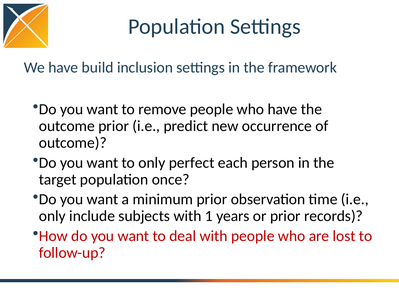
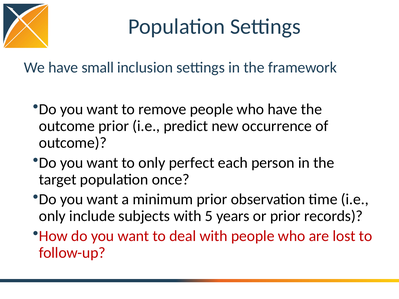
build: build -> small (98, 68)
1: 1 -> 5 (209, 216)
